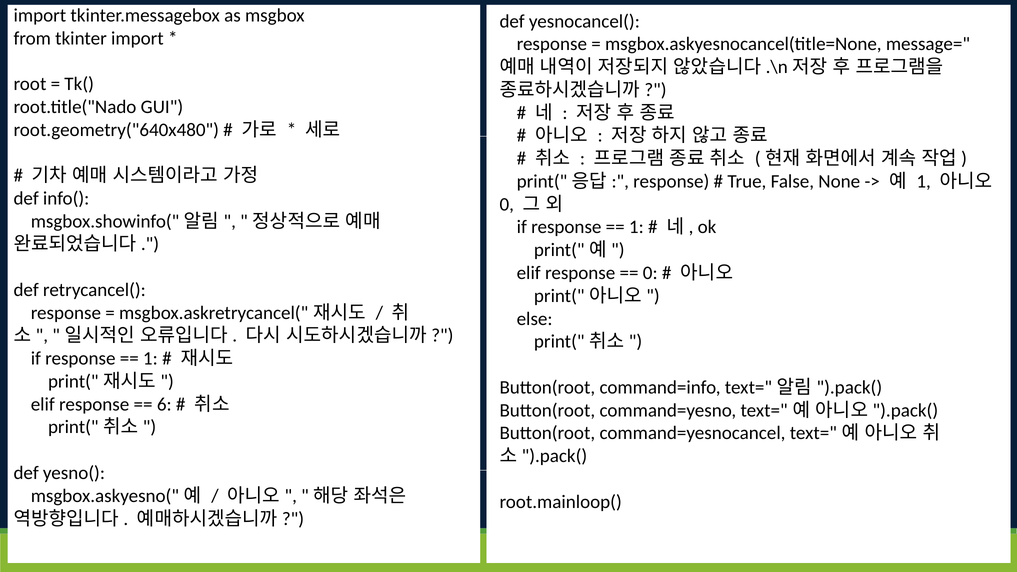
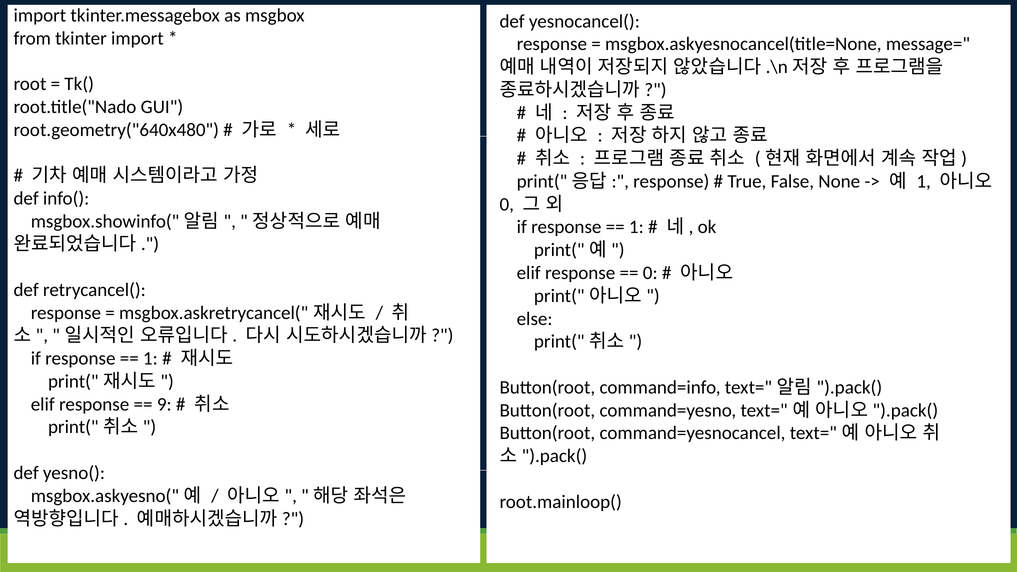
6: 6 -> 9 (164, 404)
